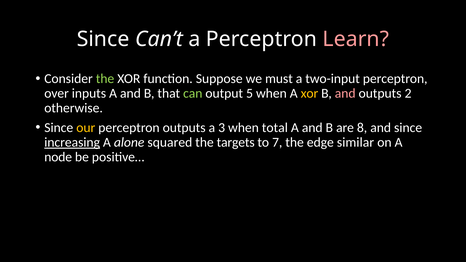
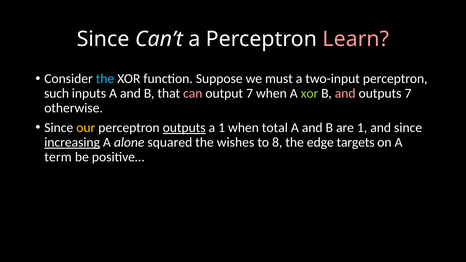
the colour: light green -> light blue (105, 79)
over: over -> such (57, 93)
can colour: light green -> pink (193, 93)
output 5: 5 -> 7 (250, 93)
xor colour: yellow -> light green (309, 93)
outputs 2: 2 -> 7 (408, 93)
outputs underline: none -> present (184, 128)
a 3: 3 -> 1 (222, 128)
are 8: 8 -> 1 (362, 128)
targets: targets -> wishes (236, 142)
7: 7 -> 8 (277, 142)
similar: similar -> targets (356, 142)
node: node -> term (58, 157)
